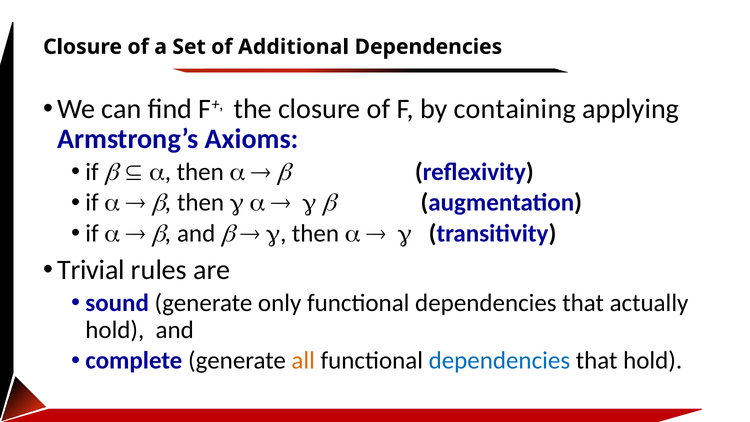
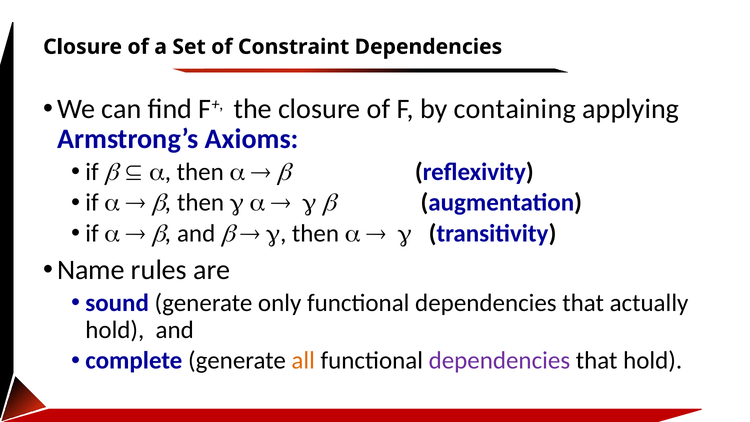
Additional: Additional -> Constraint (294, 47)
Trivial: Trivial -> Name (91, 270)
dependencies colour: blue -> purple (499, 361)
